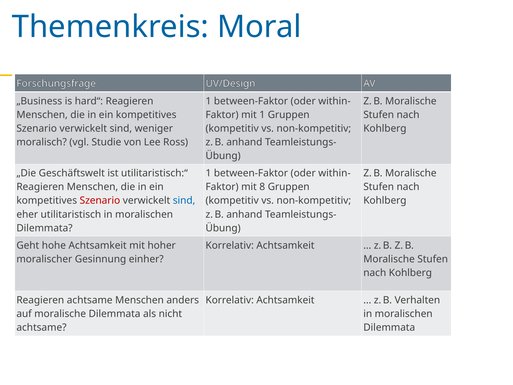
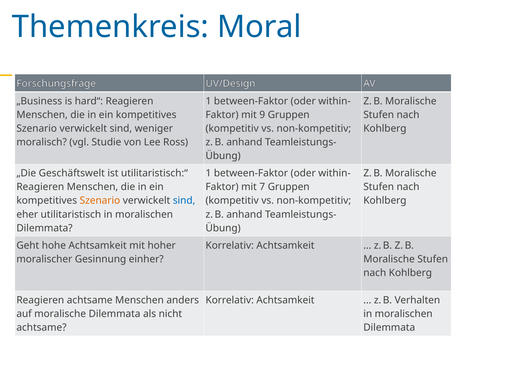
mit 1: 1 -> 9 (262, 115)
8: 8 -> 7 (262, 187)
Szenario colour: red -> orange (100, 201)
